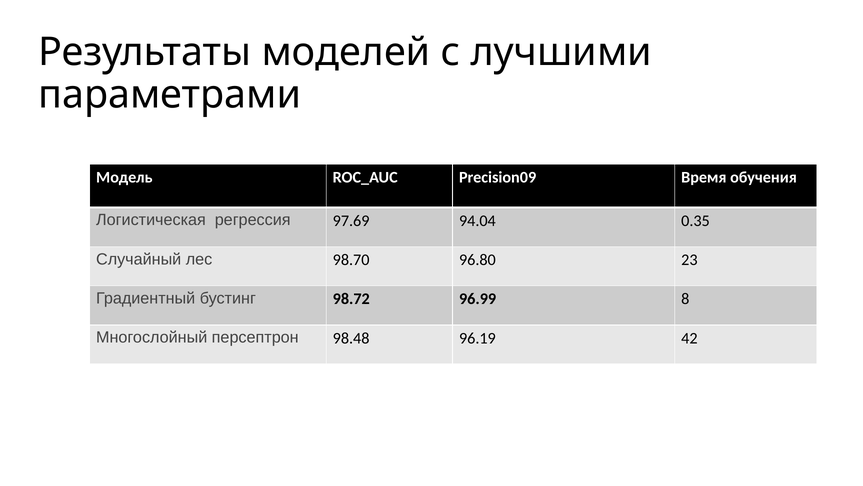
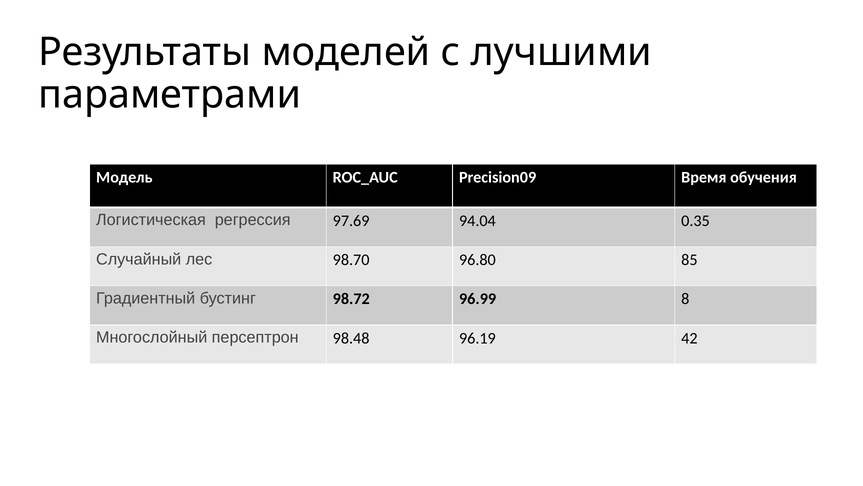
23: 23 -> 85 (689, 260)
